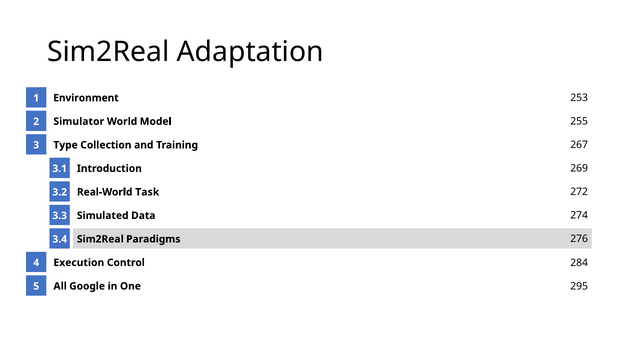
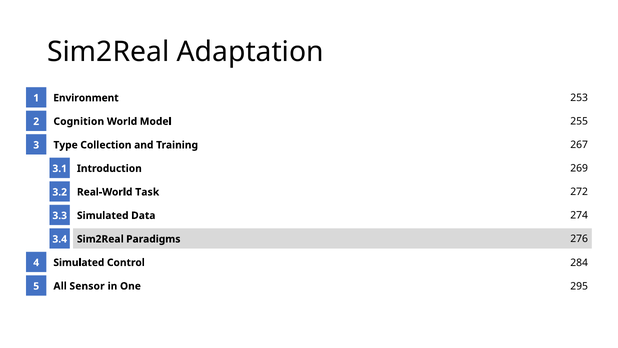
Simulator: Simulator -> Cognition (79, 121)
Execution: Execution -> Simulated (79, 262)
Google: Google -> Sensor (87, 286)
